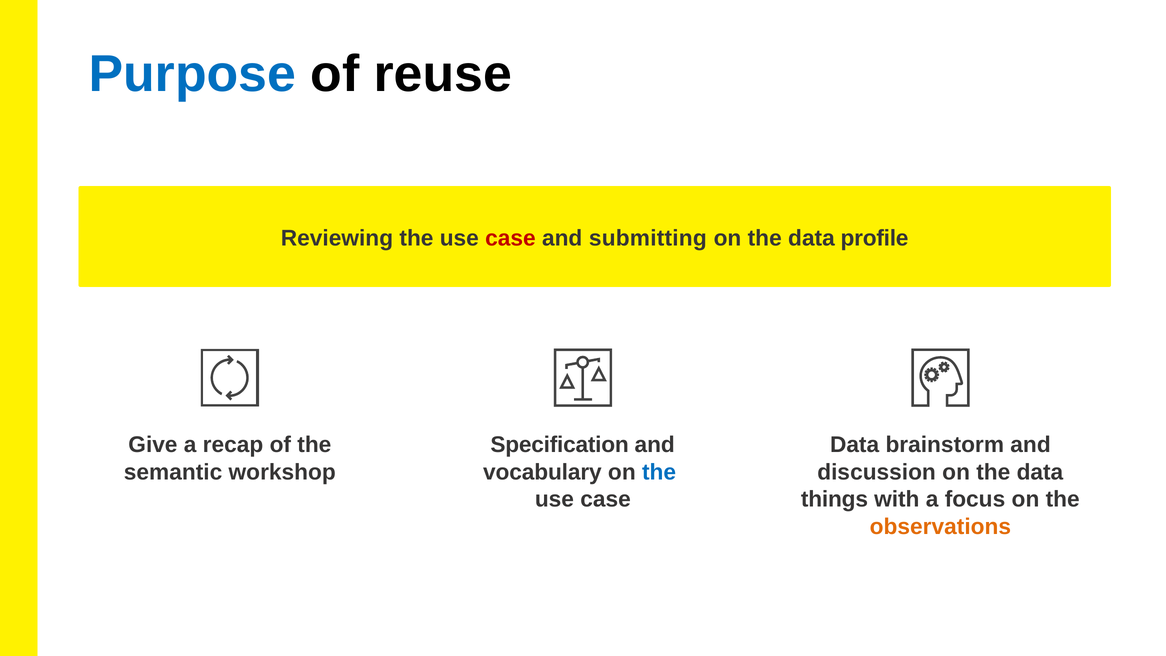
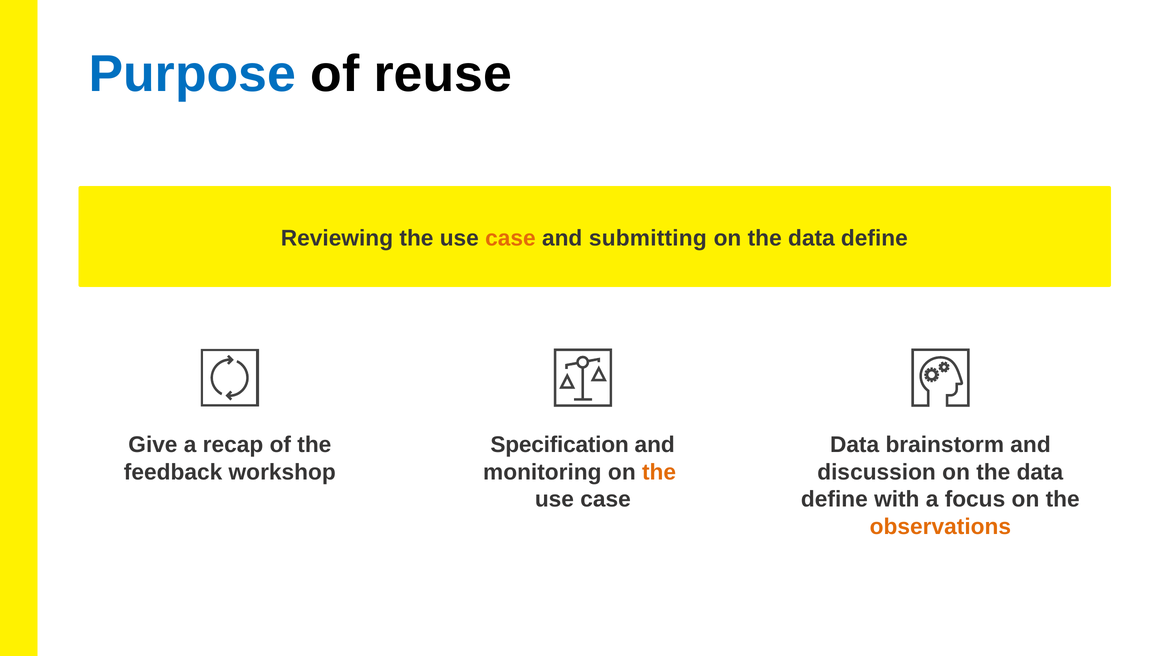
case colour: red -> orange (510, 238)
profile: profile -> define (874, 238)
semantic: semantic -> feedback (173, 472)
vocabulary: vocabulary -> monitoring (542, 472)
the colour: blue -> orange (659, 472)
things: things -> define (834, 499)
